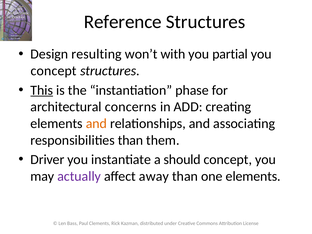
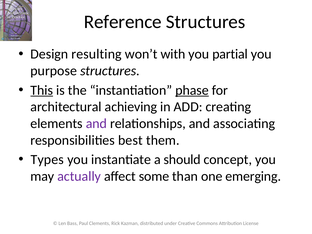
concept: concept -> purpose (54, 71)
phase underline: none -> present (192, 90)
concerns: concerns -> achieving (131, 107)
and colour: orange -> purple (96, 124)
responsibilities than: than -> best (130, 140)
Driver: Driver -> Types (47, 160)
away: away -> some (154, 176)
one elements: elements -> emerging (253, 176)
